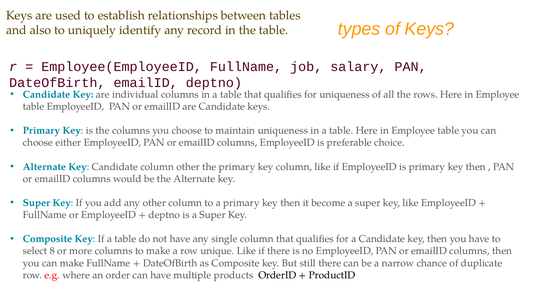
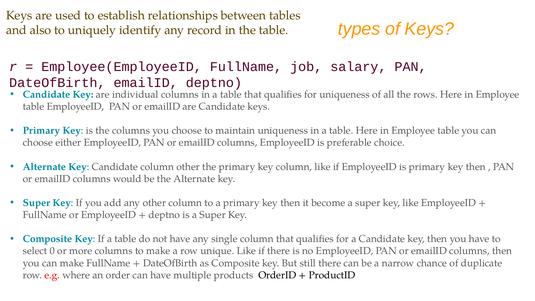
8: 8 -> 0 (52, 251)
